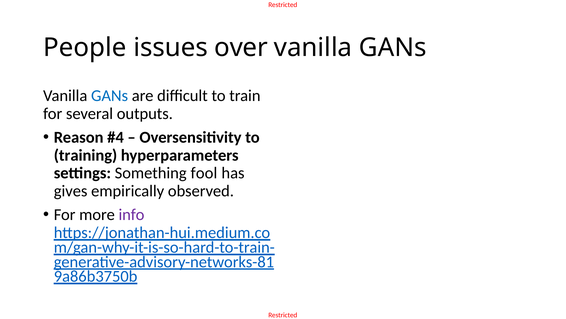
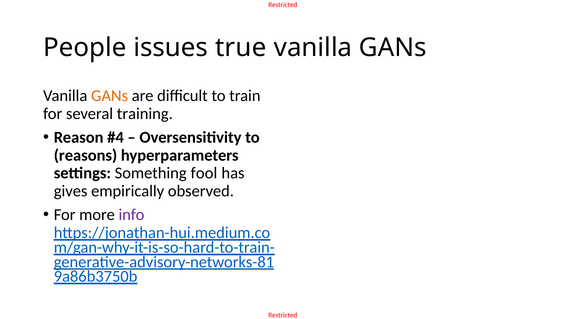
over: over -> true (241, 48)
GANs colour: blue -> orange (110, 96)
outputs: outputs -> training (145, 113)
training: training -> reasons (85, 155)
